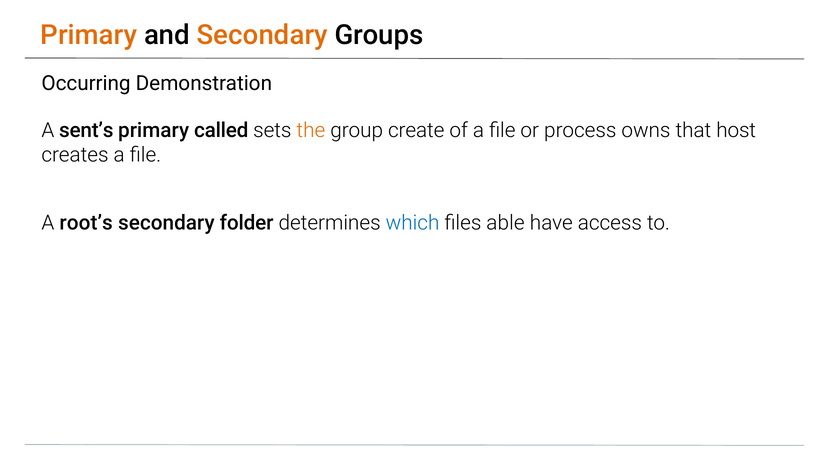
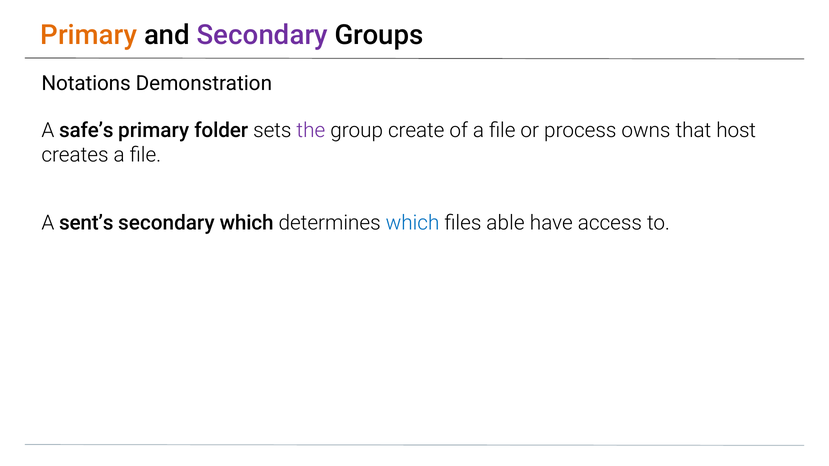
Secondary colour: orange -> purple (262, 35)
Occurring: Occurring -> Notations (86, 83)
sent’s: sent’s -> safe’s (86, 130)
called: called -> folder (221, 130)
the colour: orange -> purple (311, 130)
root’s: root’s -> sent’s (86, 223)
secondary folder: folder -> which (247, 223)
